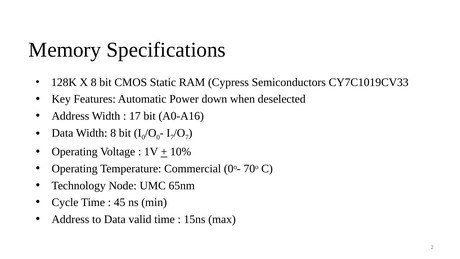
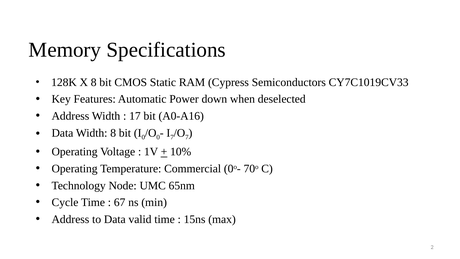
45: 45 -> 67 (120, 202)
